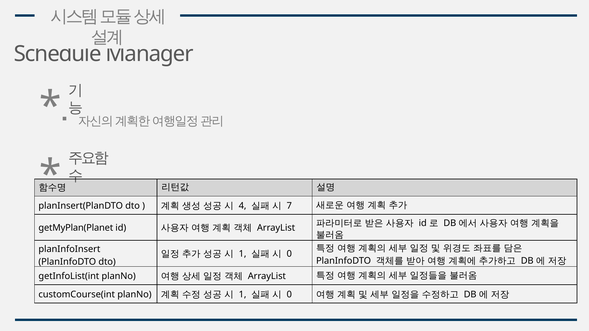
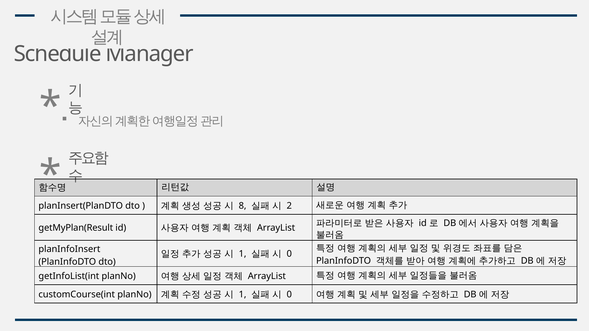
4: 4 -> 8 (243, 206)
7: 7 -> 2 (289, 206)
getMyPlan(Planet: getMyPlan(Planet -> getMyPlan(Result (76, 228)
